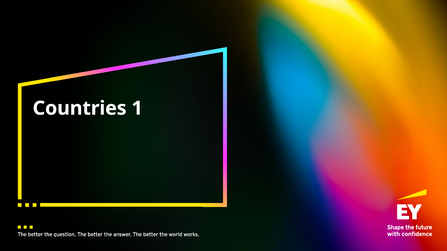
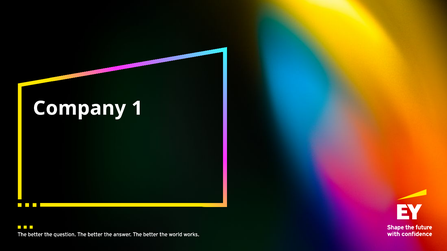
Countries: Countries -> Company (79, 108)
